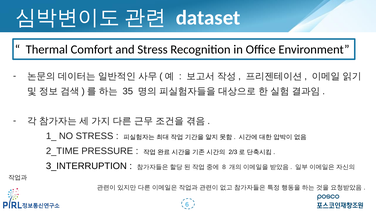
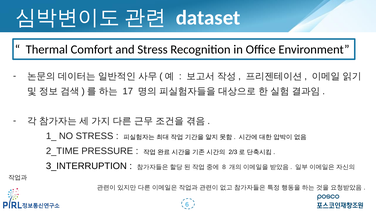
35: 35 -> 17 (128, 91)
